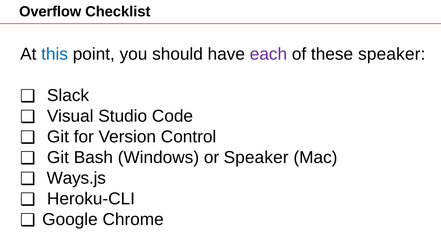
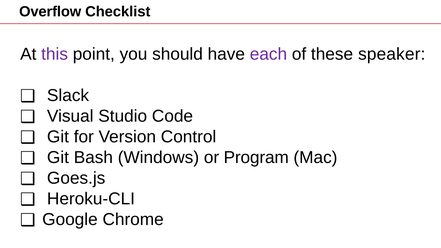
this colour: blue -> purple (55, 54)
or Speaker: Speaker -> Program (256, 157)
Ways.js: Ways.js -> Goes.js (76, 178)
